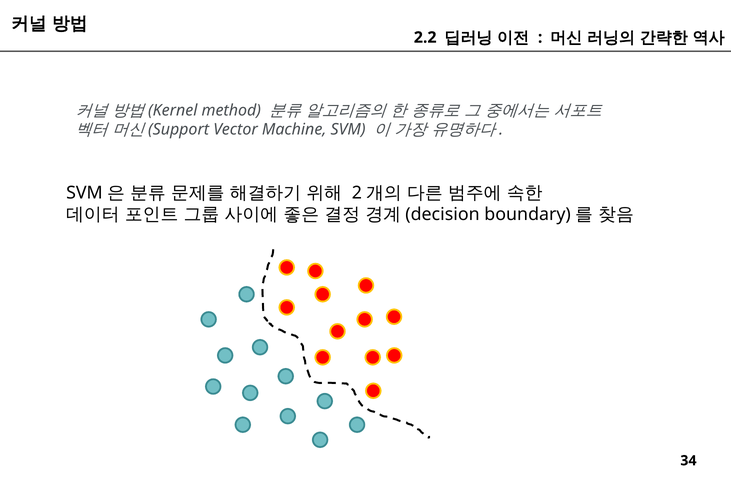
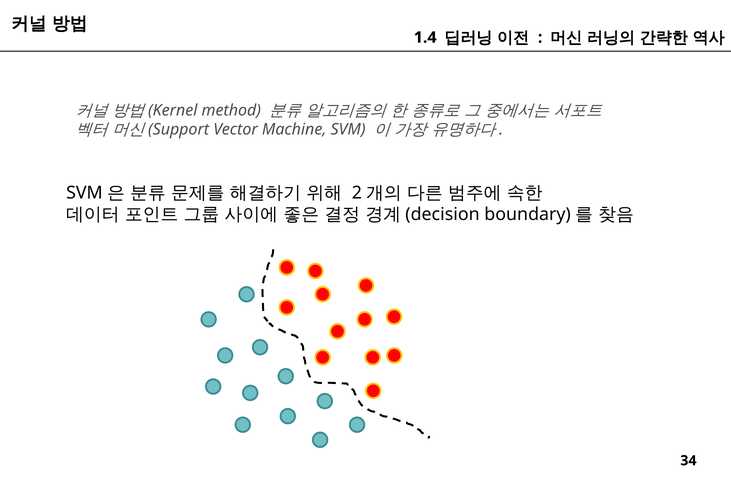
2.2: 2.2 -> 1.4 (425, 37)
